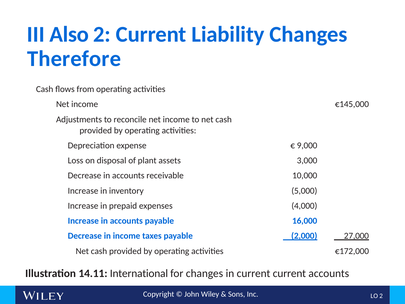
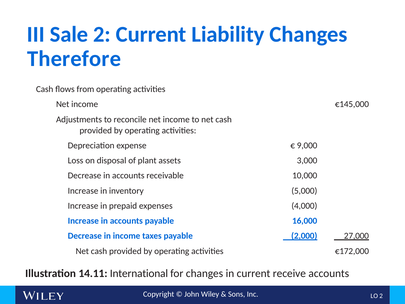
Also: Also -> Sale (69, 34)
current current: current -> receive (289, 273)
